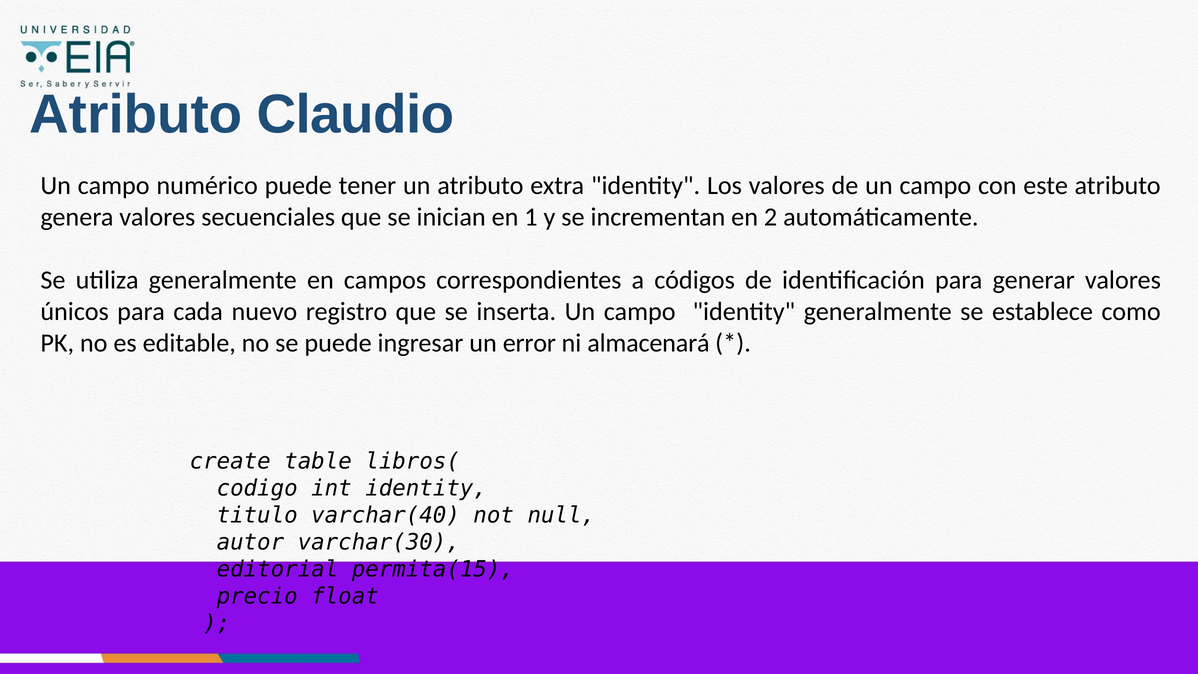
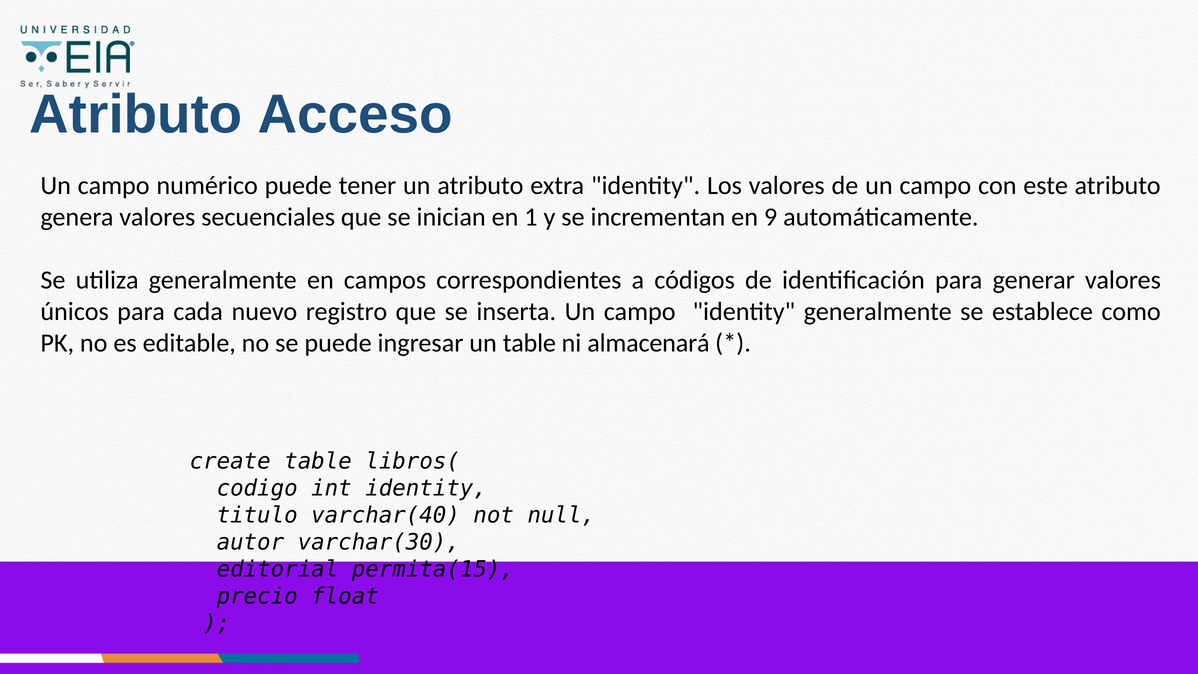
Claudio: Claudio -> Acceso (355, 114)
2: 2 -> 9 (771, 217)
un error: error -> table (529, 343)
